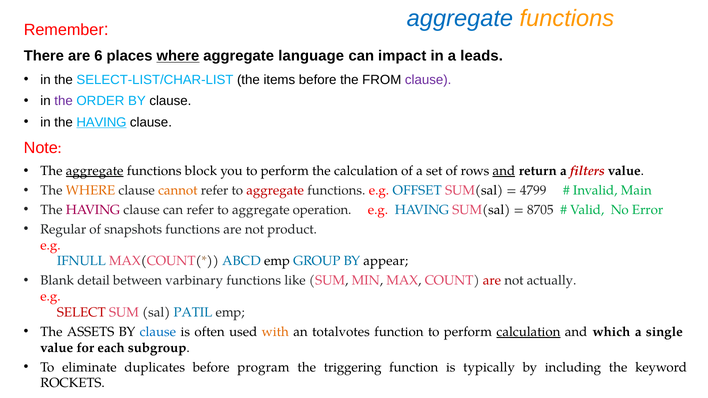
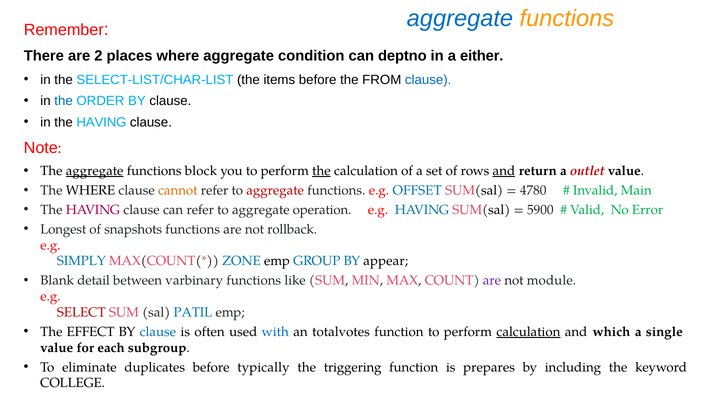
6: 6 -> 2 (98, 56)
where underline: present -> none (178, 56)
language: language -> condition (311, 56)
impact: impact -> deptno (402, 56)
leads: leads -> either (482, 56)
clause colour: purple -> blue (428, 80)
the colour: purple -> blue (64, 101)
HAVING underline: present -> none (101, 122)
the underline: none -> present (321, 171)
filters: filters -> outlet (587, 171)
WHERE colour: orange -> black (91, 190)
4799: 4799 -> 4780 (533, 190)
8705: 8705 -> 5900 (540, 210)
Regular: Regular -> Longest (63, 229)
product: product -> rollback (292, 229)
IFNULL: IFNULL -> SIMPLY (81, 261)
ABCD: ABCD -> ZONE (241, 261)
are colour: red -> purple (492, 281)
actually: actually -> module (551, 281)
ASSETS: ASSETS -> EFFECT (91, 332)
with colour: orange -> blue (275, 332)
program: program -> typically (263, 367)
typically: typically -> prepares (489, 367)
ROCKETS: ROCKETS -> COLLEGE (73, 383)
